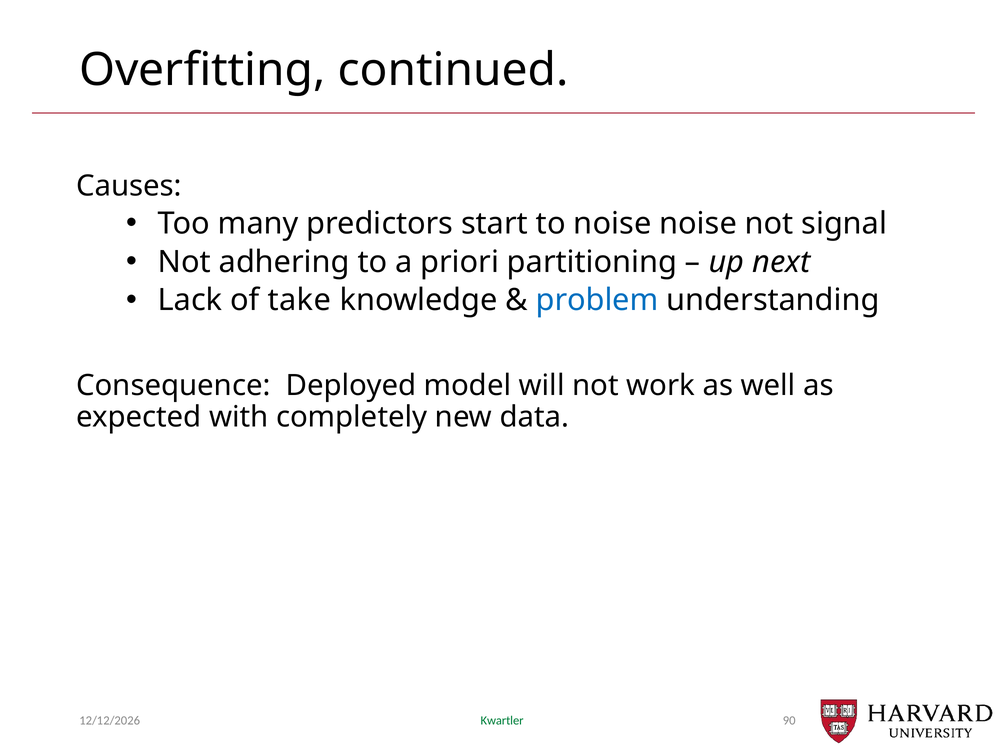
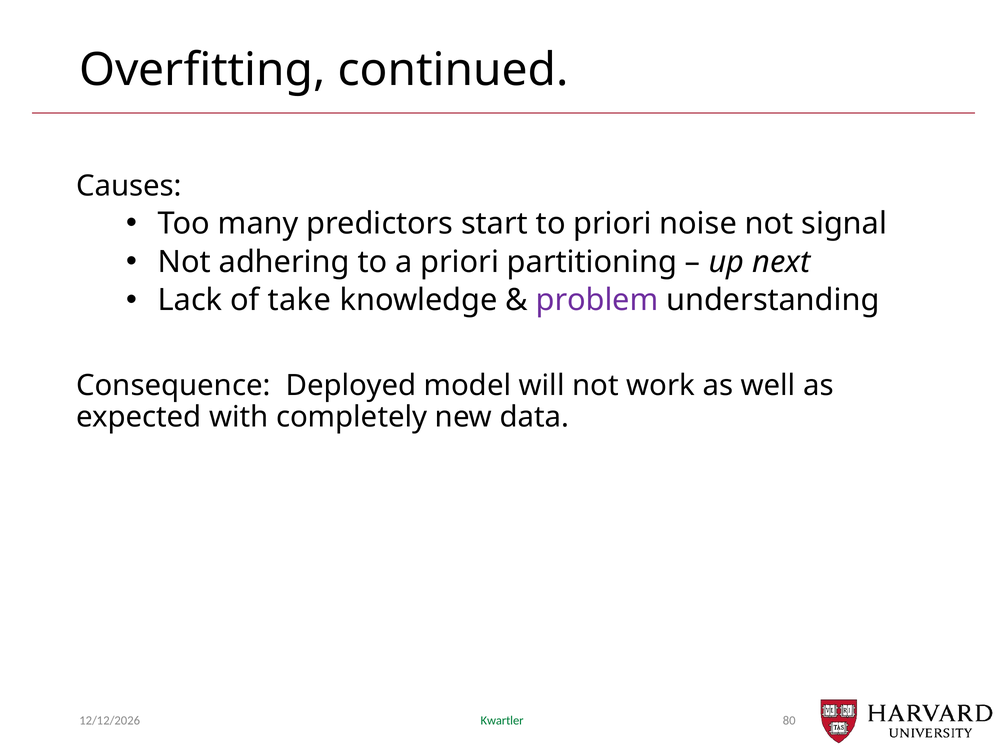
to noise: noise -> priori (613, 224)
problem colour: blue -> purple (597, 300)
90: 90 -> 80 (789, 721)
